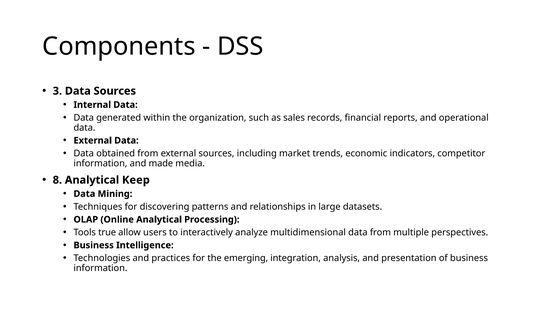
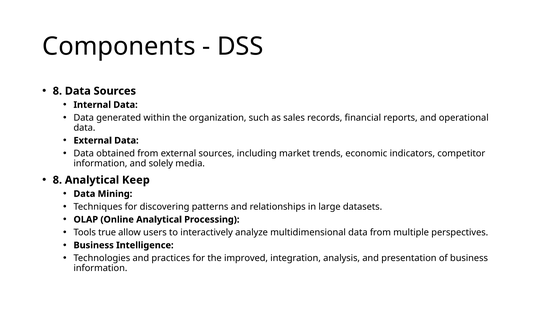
3: 3 -> 8 (57, 91)
made: made -> solely (161, 163)
emerging: emerging -> improved (246, 258)
